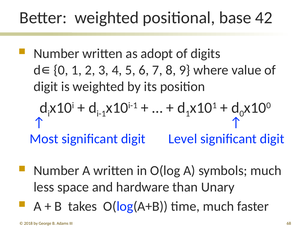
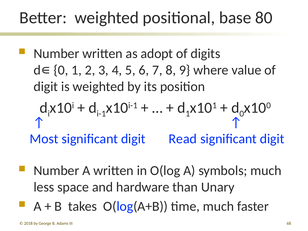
42: 42 -> 80 (264, 18)
Level: Level -> Read (183, 139)
